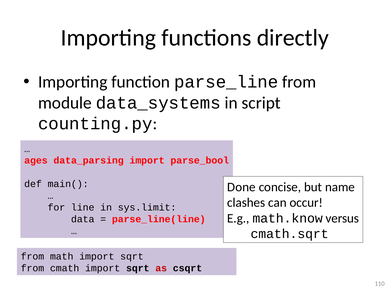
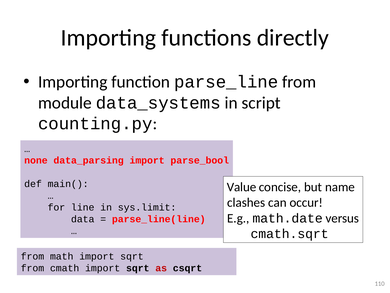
ages: ages -> none (36, 160)
Done: Done -> Value (242, 187)
math.know: math.know -> math.date (288, 218)
